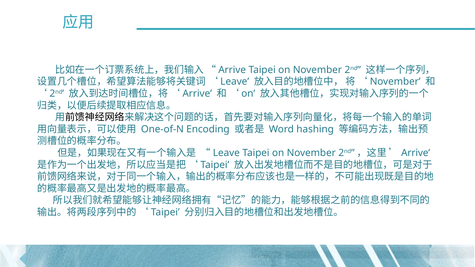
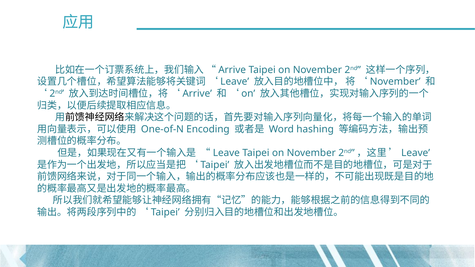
Arrive: Arrive -> Leave (416, 153)
